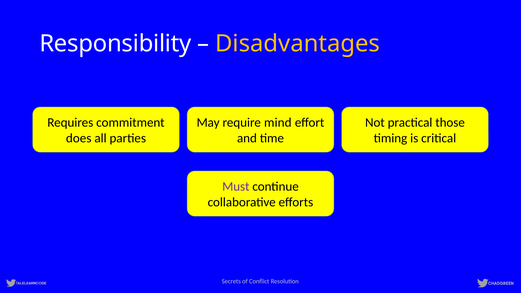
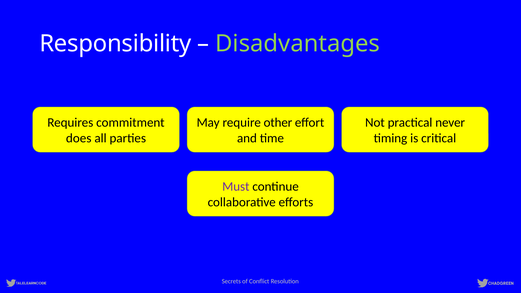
Disadvantages colour: yellow -> light green (298, 44)
mind: mind -> other (278, 123)
those: those -> never (450, 123)
